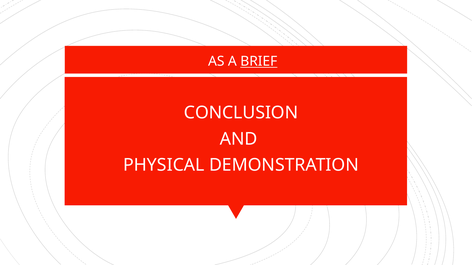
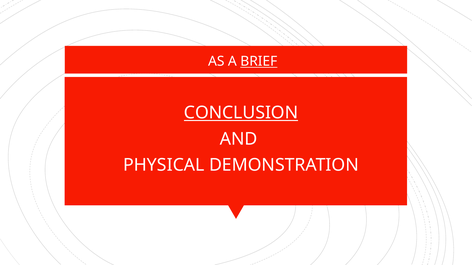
CONCLUSION underline: none -> present (241, 113)
